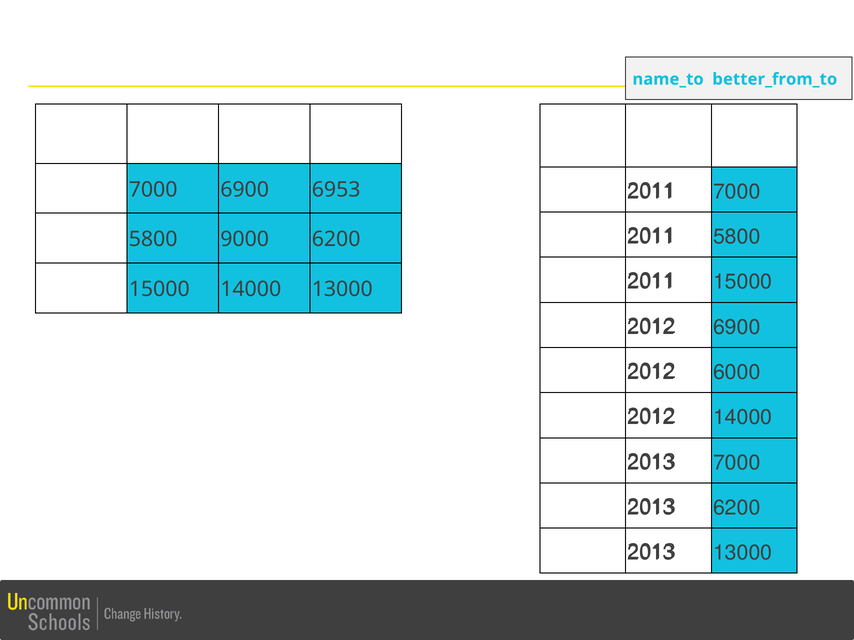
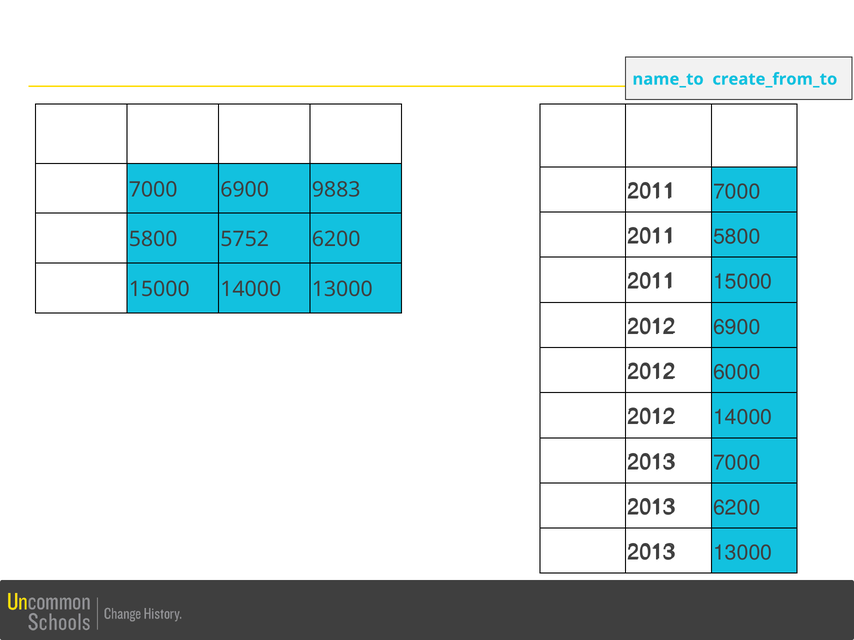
better_from_to: better_from_to -> create_from_to (775, 79)
6953: 6953 -> 9883 (336, 190)
9000: 9000 -> 5752 (245, 240)
